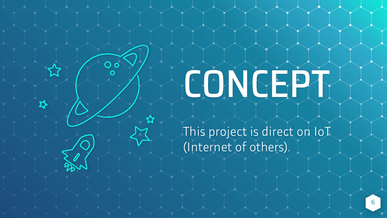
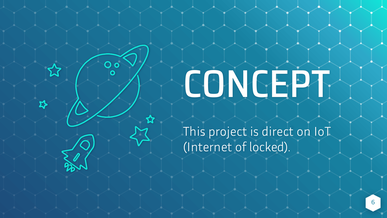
others: others -> locked (270, 147)
